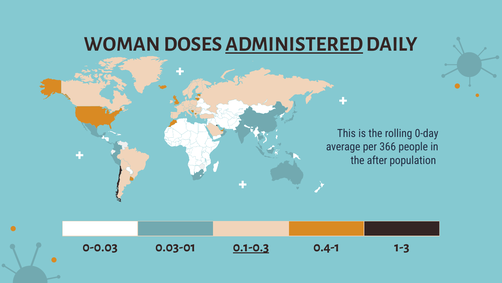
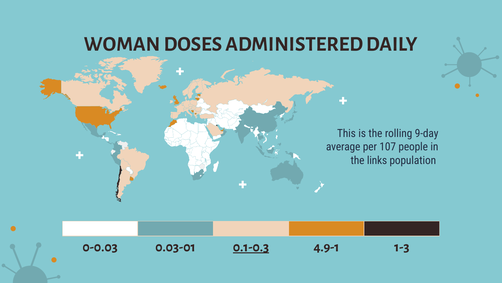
ADMINISTERED underline: present -> none (294, 44)
0-day: 0-day -> 9-day (427, 133)
366: 366 -> 107 (388, 147)
after: after -> links (377, 160)
0.4-1: 0.4-1 -> 4.9-1 (326, 246)
